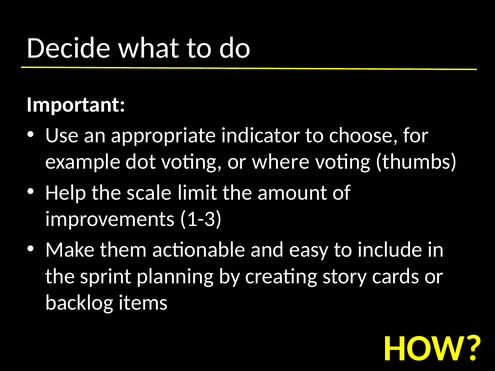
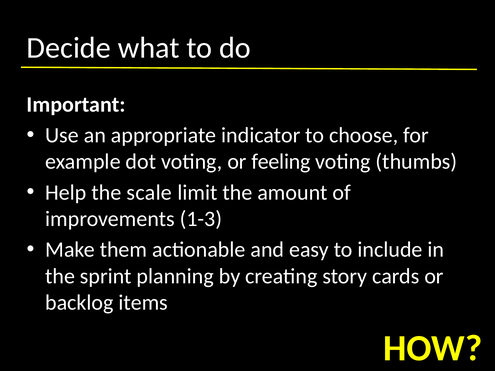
where: where -> feeling (281, 162)
